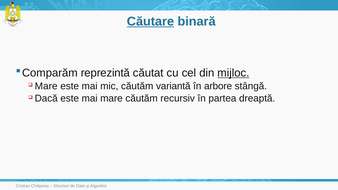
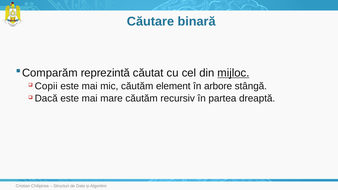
Căutare underline: present -> none (150, 22)
Mare: Mare -> Copii (46, 86)
variantă: variantă -> element (173, 86)
